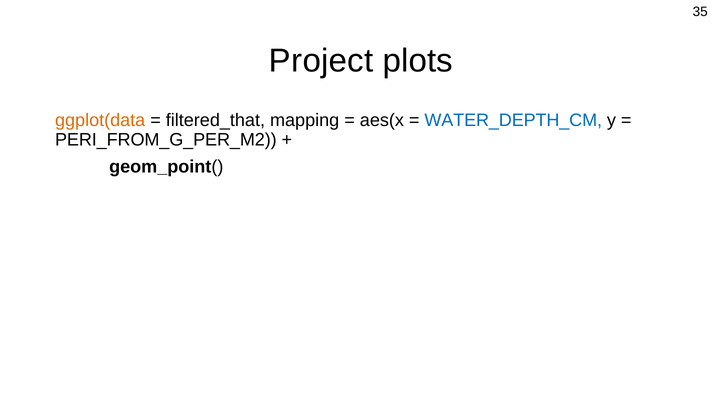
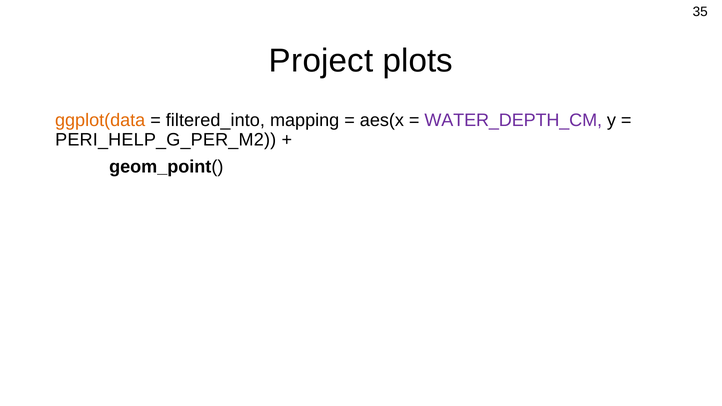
filtered_that: filtered_that -> filtered_into (215, 120)
WATER_DEPTH_CM colour: blue -> purple (513, 120)
PERI_FROM_G_PER_M2: PERI_FROM_G_PER_M2 -> PERI_HELP_G_PER_M2 (166, 140)
